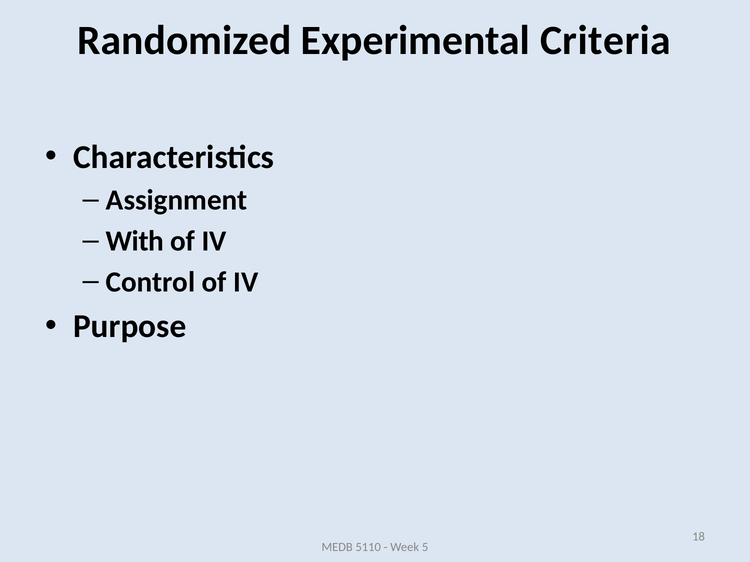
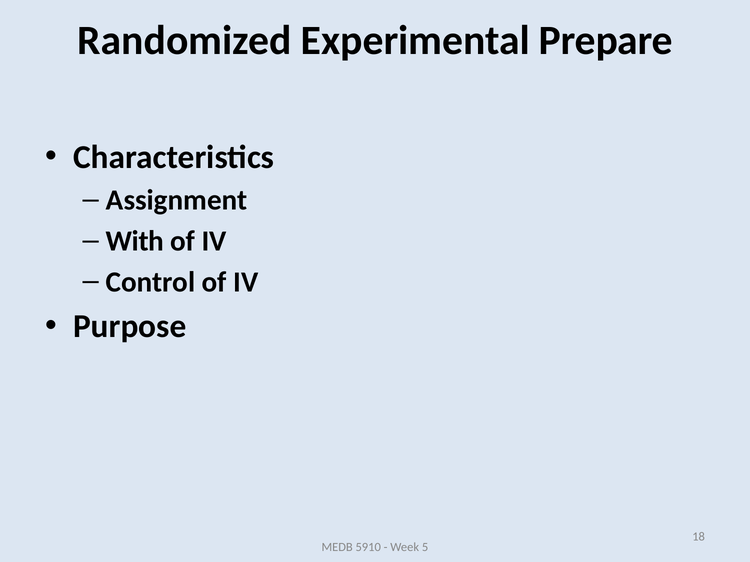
Criteria: Criteria -> Prepare (606, 40)
5110: 5110 -> 5910 (368, 548)
